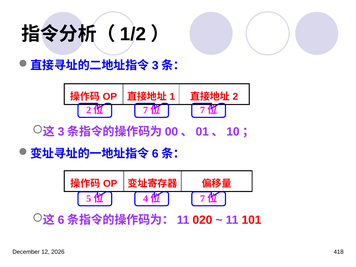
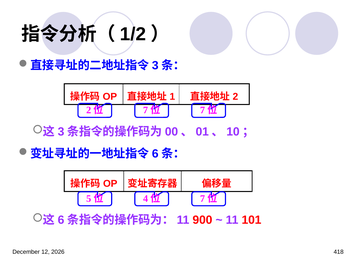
020: 020 -> 900 (202, 220)
